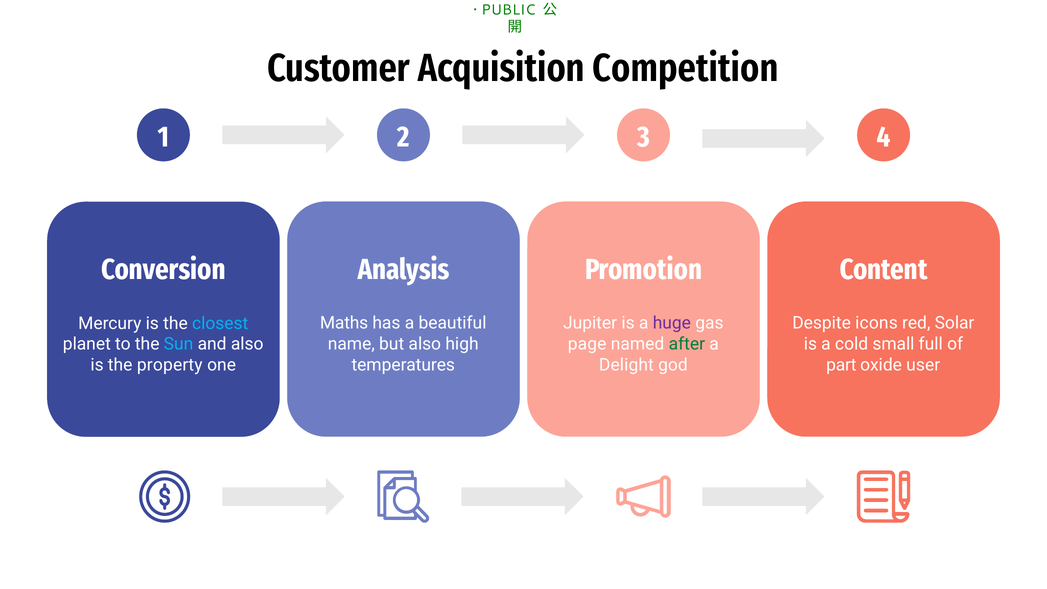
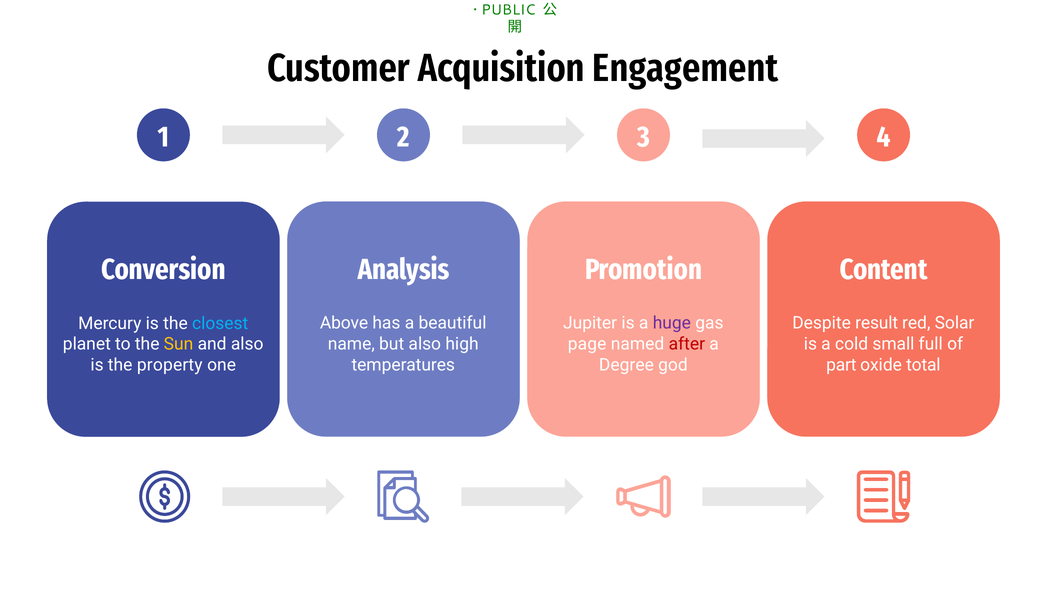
Competition: Competition -> Engagement (685, 68)
Maths: Maths -> Above (344, 323)
icons: icons -> result (877, 323)
after colour: green -> red (687, 344)
Sun colour: light blue -> yellow (179, 344)
Delight: Delight -> Degree (626, 365)
user: user -> total (923, 365)
